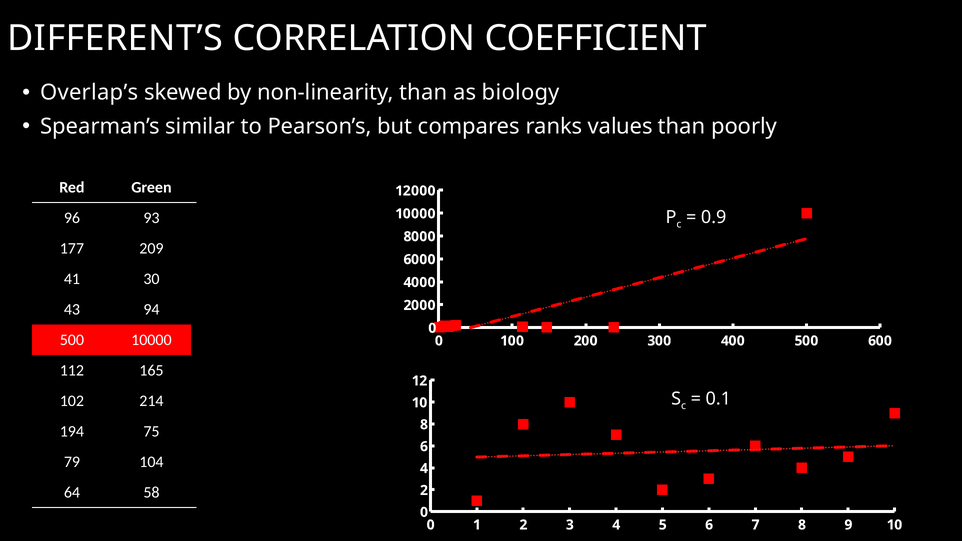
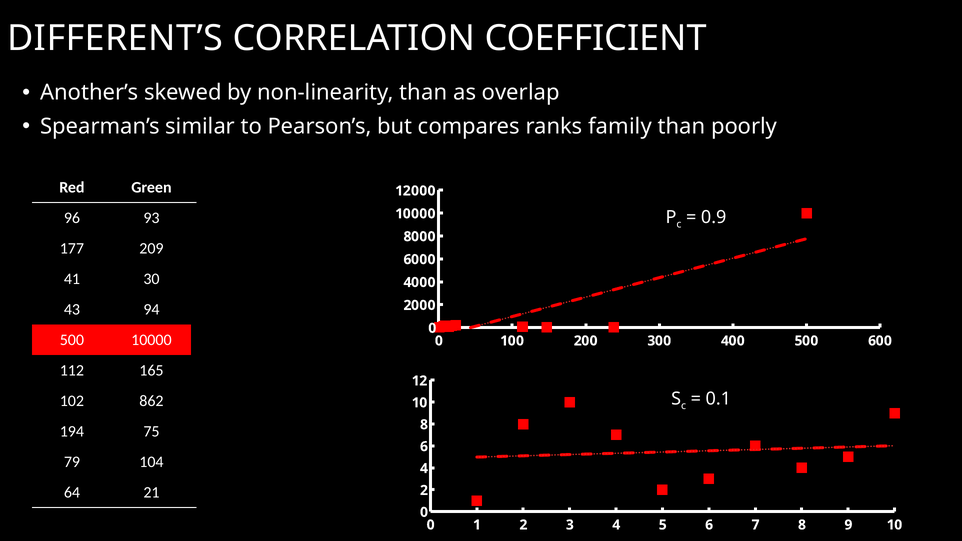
Overlap’s: Overlap’s -> Another’s (89, 93)
biology: biology -> overlap (521, 93)
values: values -> family (620, 127)
214: 214 -> 862 (151, 401)
58: 58 -> 21 (152, 493)
